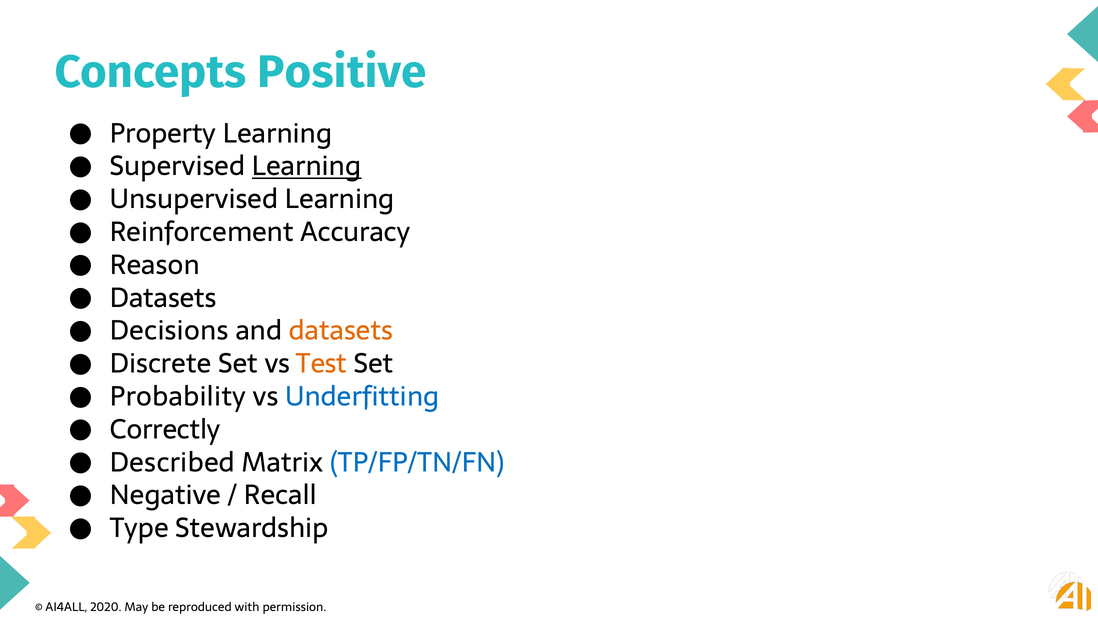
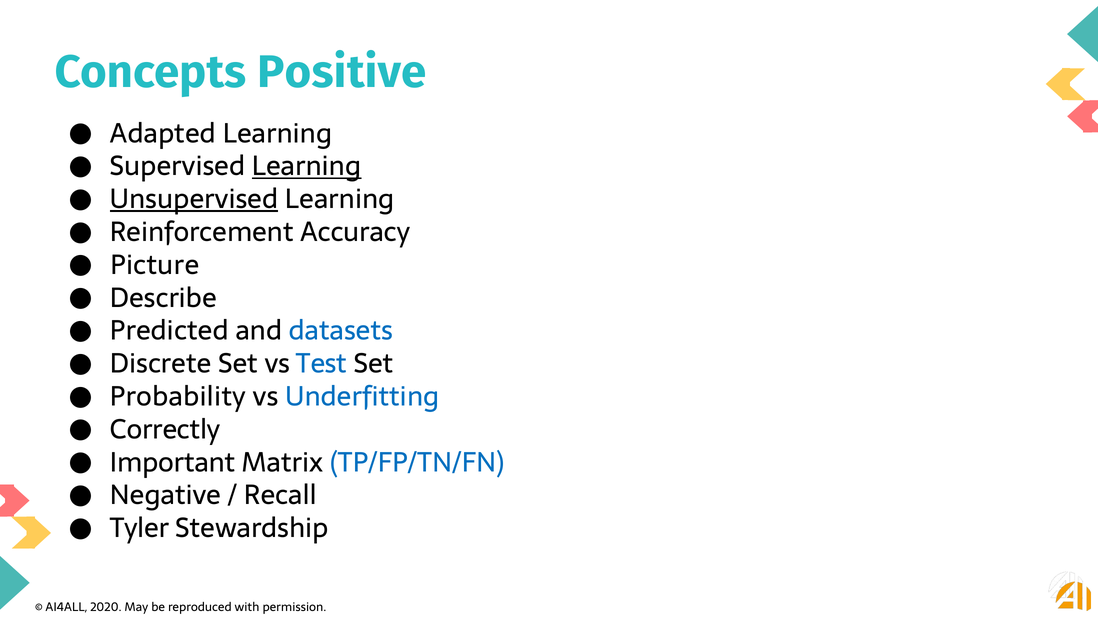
Property: Property -> Adapted (163, 134)
Unsupervised underline: none -> present (194, 199)
Reason: Reason -> Picture (155, 265)
Datasets: Datasets -> Describe (163, 298)
Decisions: Decisions -> Predicted (169, 331)
datasets colour: orange -> blue (341, 331)
Test colour: orange -> blue (322, 364)
Described: Described -> Important (173, 463)
Type: Type -> Tyler (139, 529)
